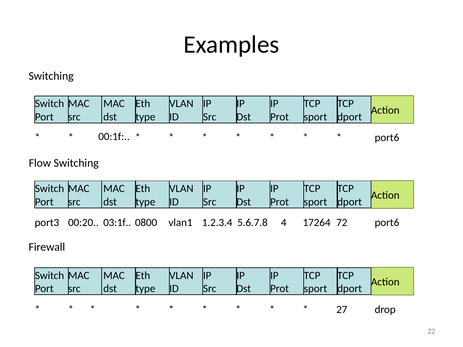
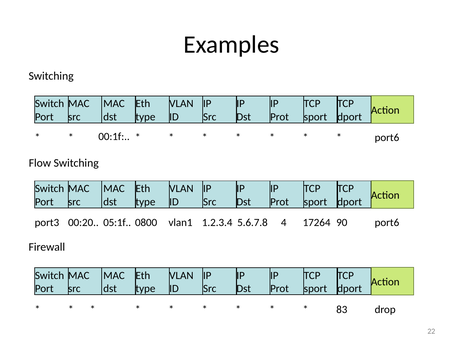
03:1f: 03:1f -> 05:1f (117, 223)
72: 72 -> 90 (342, 223)
27: 27 -> 83 (342, 310)
